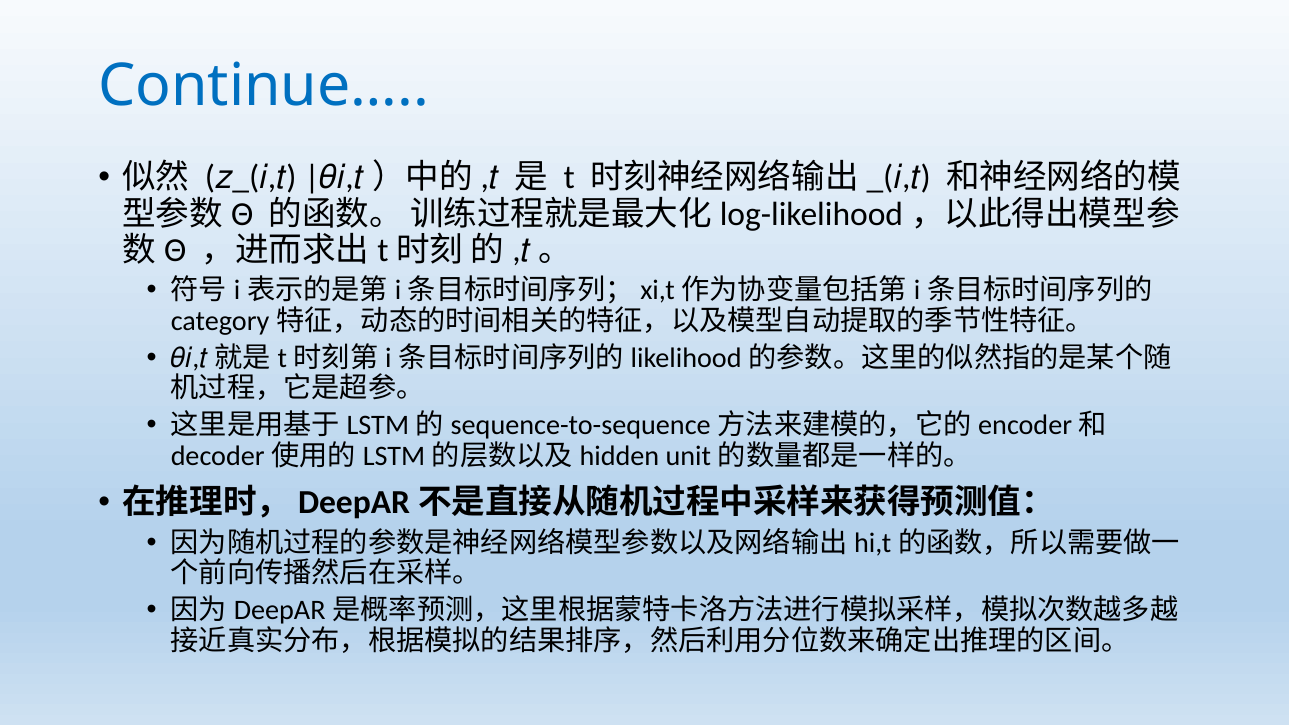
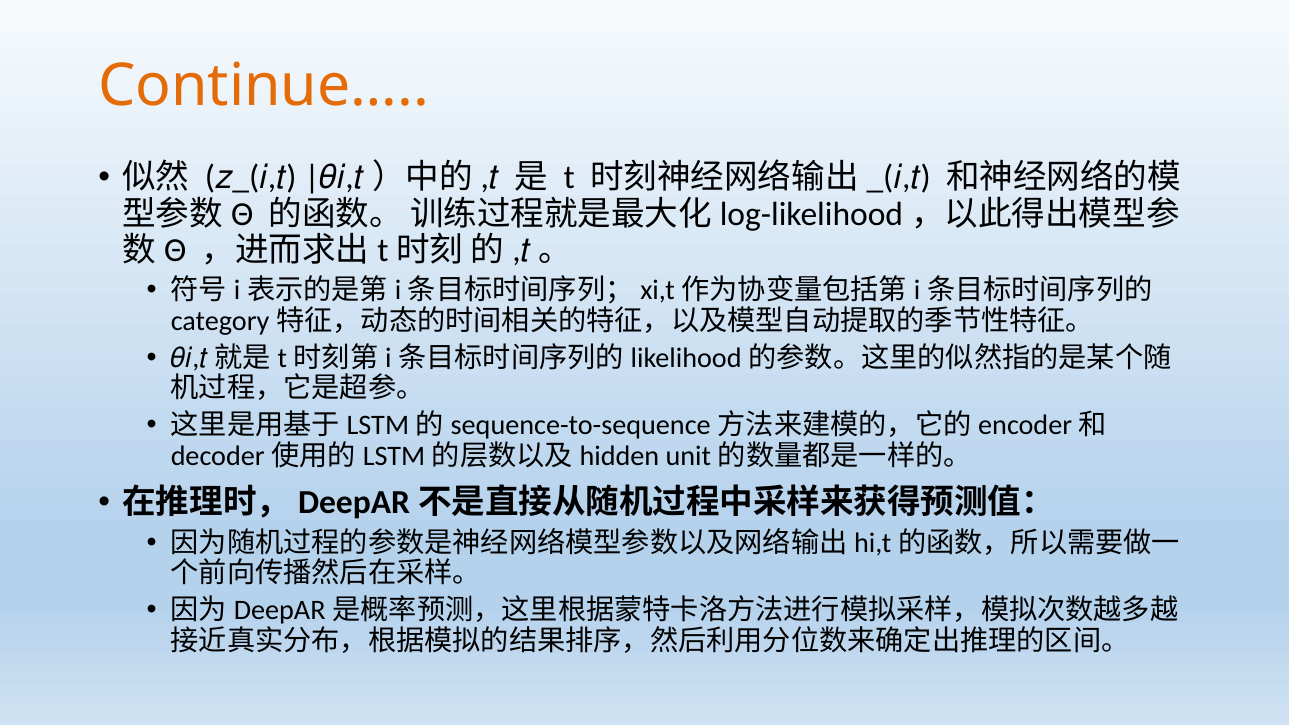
Continue… colour: blue -> orange (264, 86)
